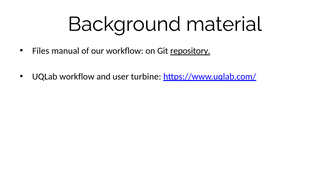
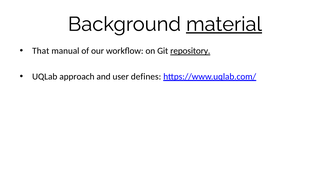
material underline: none -> present (224, 24)
Files: Files -> That (41, 51)
UQLab workflow: workflow -> approach (77, 77)
turbine: turbine -> defines (146, 77)
